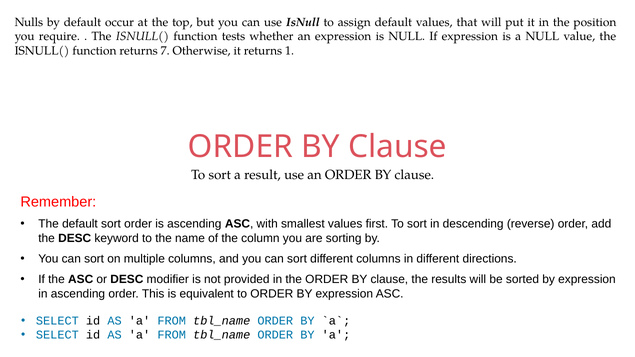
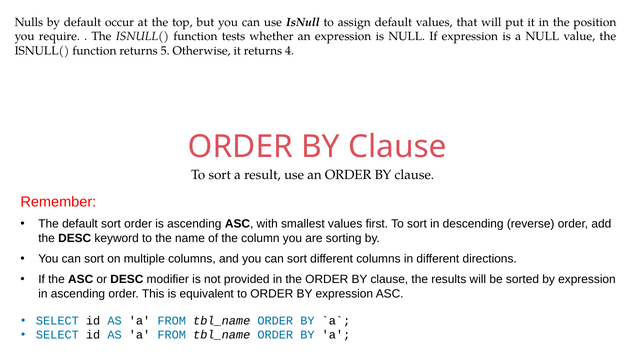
7: 7 -> 5 (165, 51)
1: 1 -> 4 (290, 51)
